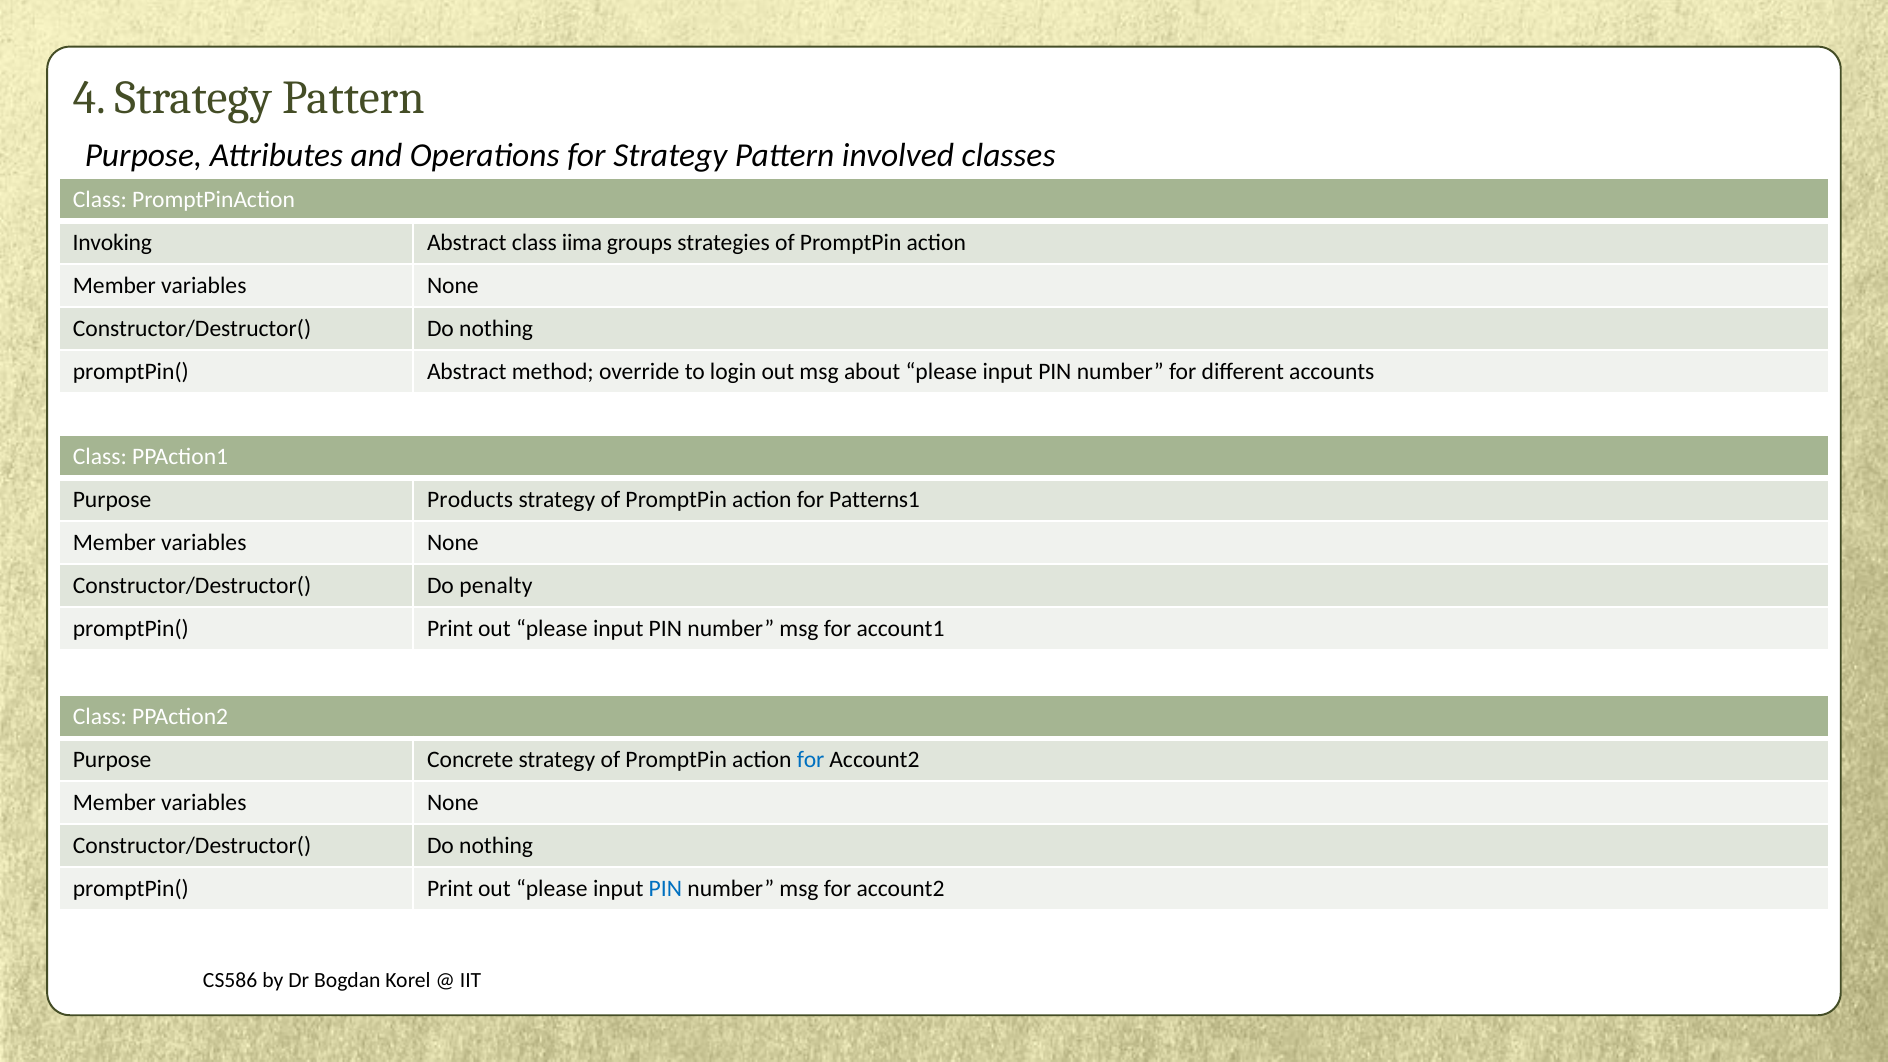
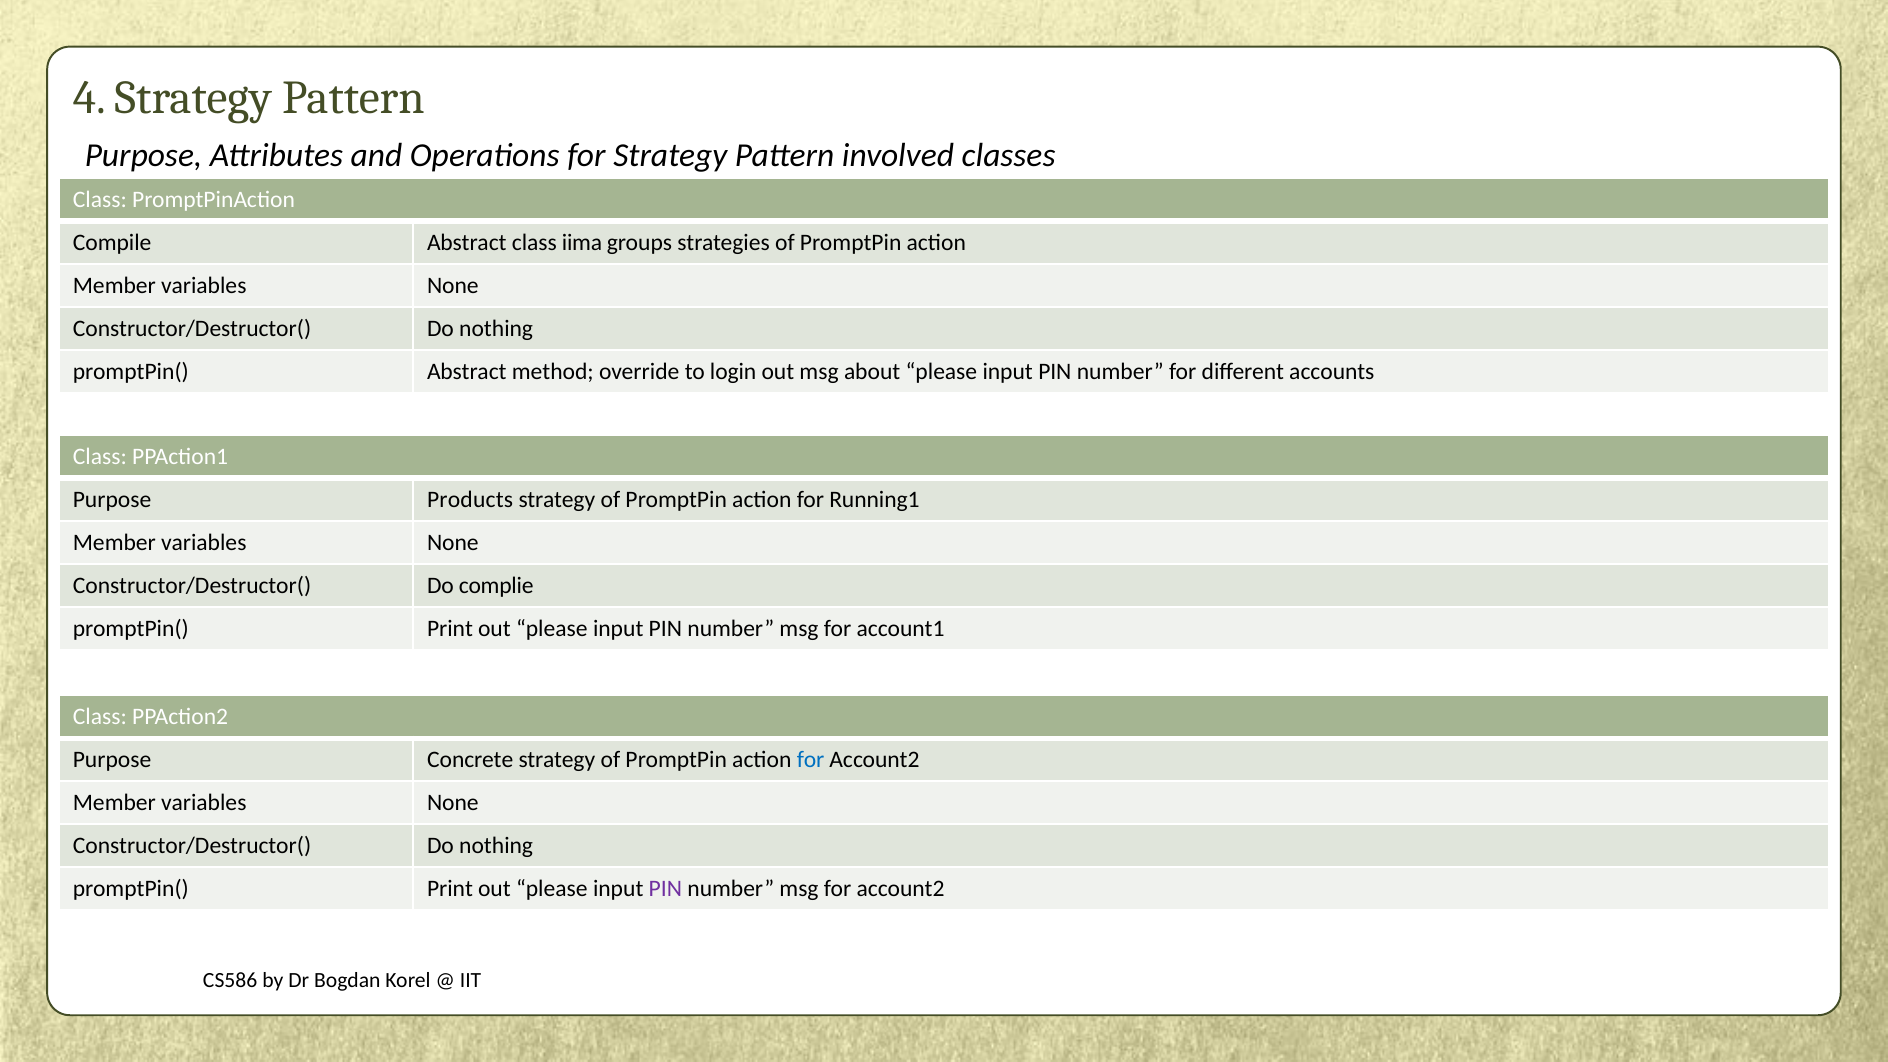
Invoking: Invoking -> Compile (112, 243)
Patterns1: Patterns1 -> Running1 (874, 500)
penalty: penalty -> complie (496, 586)
PIN colour: blue -> purple (665, 889)
